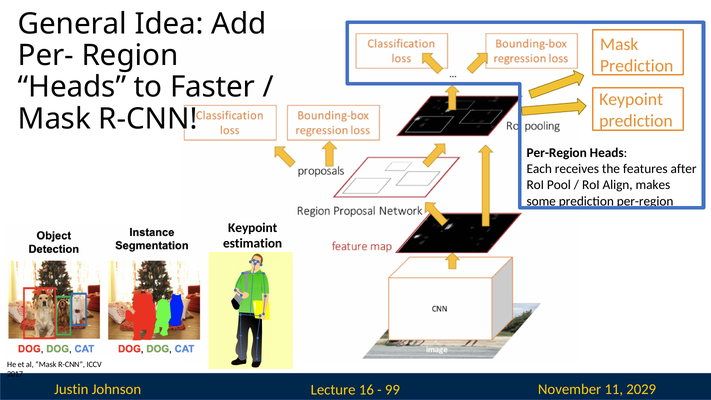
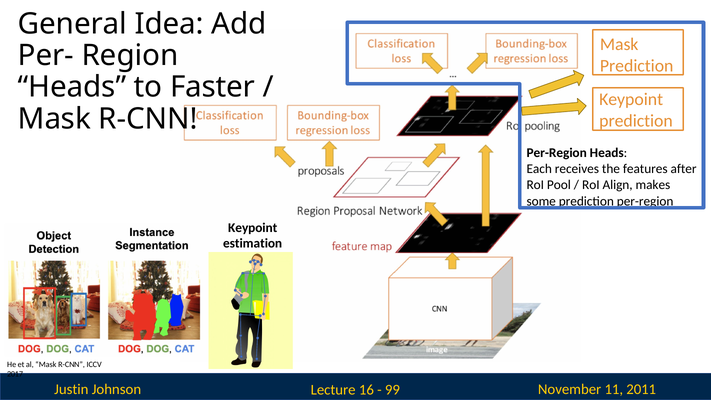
2029: 2029 -> 2011 (641, 389)
